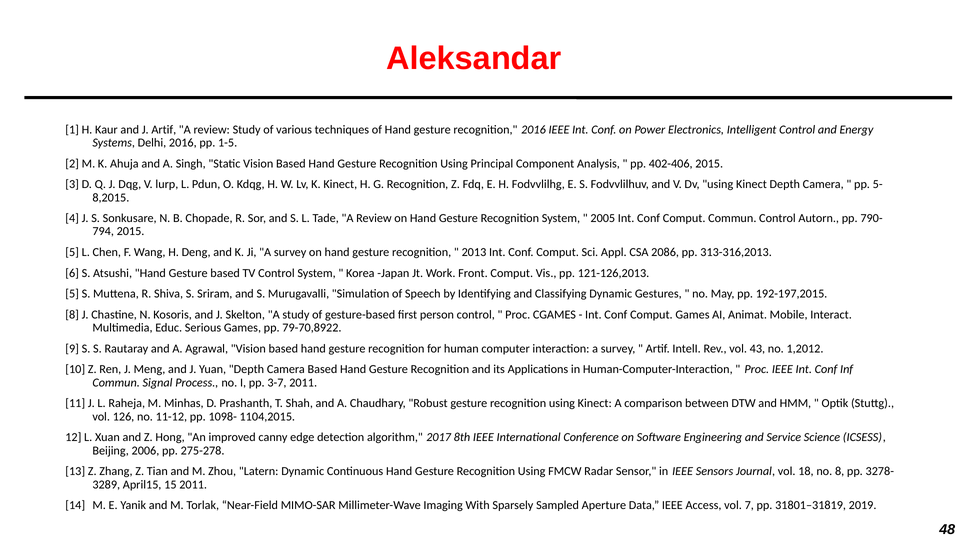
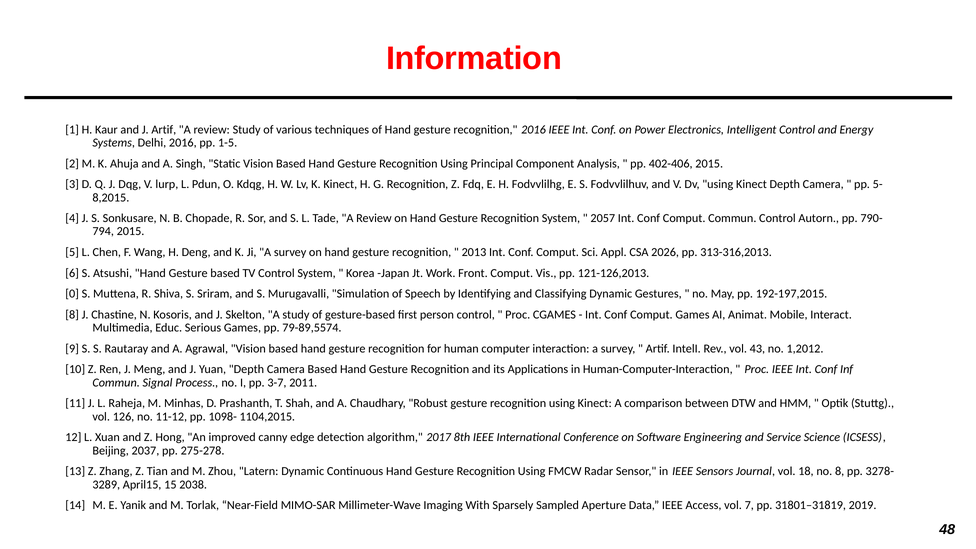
Aleksandar: Aleksandar -> Information (474, 59)
2005: 2005 -> 2057 (603, 218)
2086: 2086 -> 2026 (665, 252)
5: 5 -> 0 (72, 294)
79-70,8922: 79-70,8922 -> 79-89,5574 (312, 328)
2006: 2006 -> 2037 (145, 451)
15 2011: 2011 -> 2038 (193, 485)
